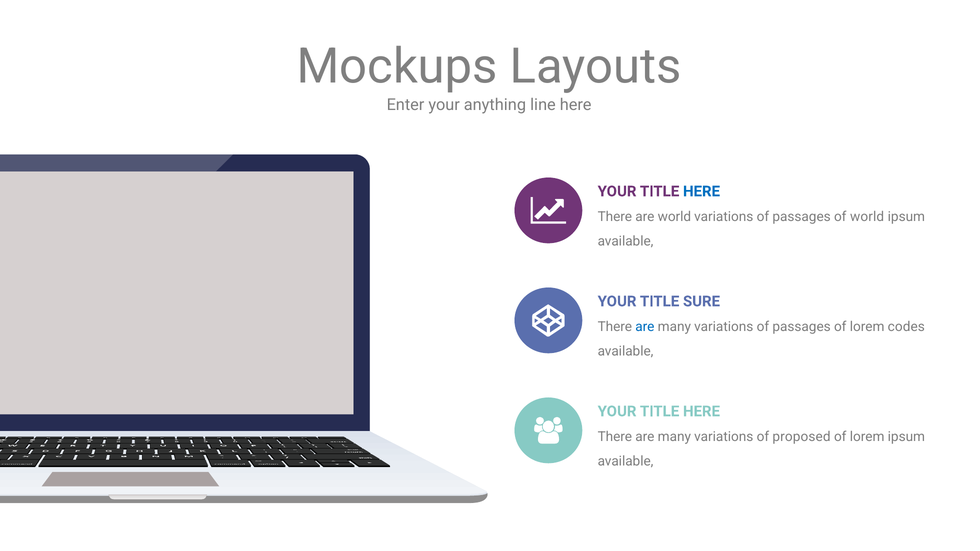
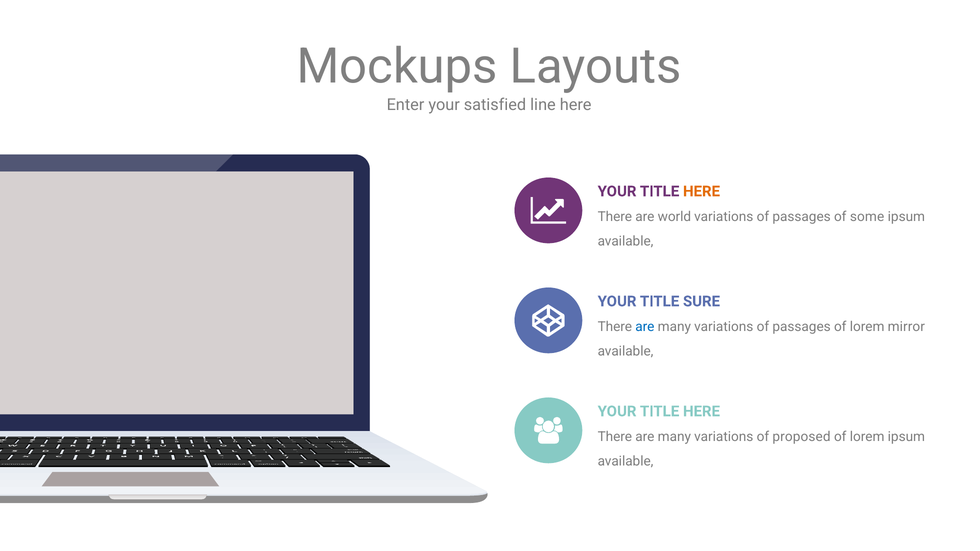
anything: anything -> satisfied (495, 105)
HERE colour: blue -> orange (702, 191)
of world: world -> some (867, 217)
codes: codes -> mirror (906, 327)
